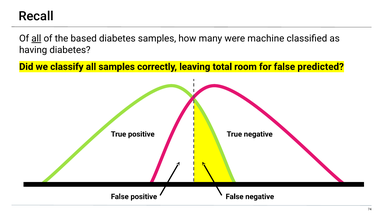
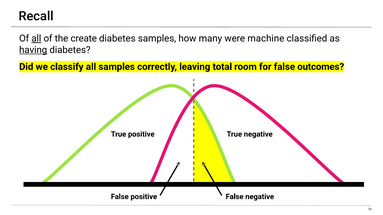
based: based -> create (84, 39)
having underline: none -> present (33, 50)
predicted: predicted -> outcomes (321, 67)
